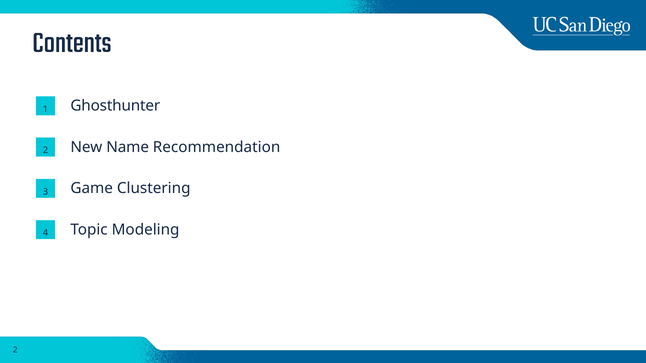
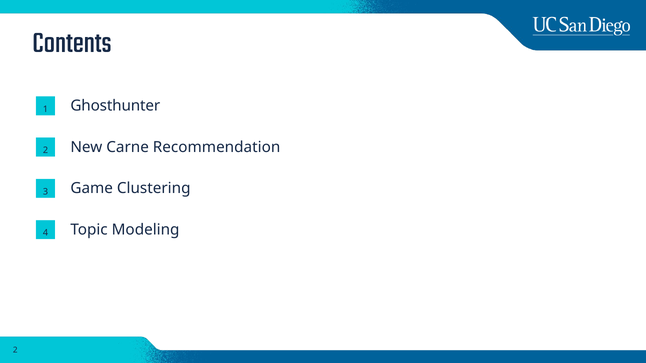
Name: Name -> Carne (128, 147)
